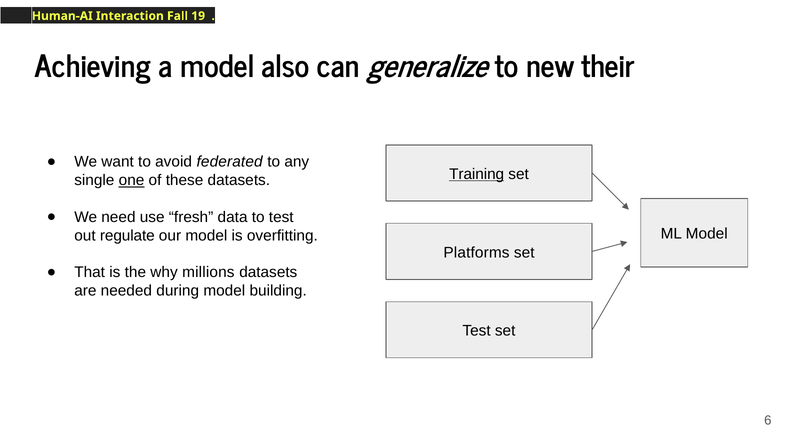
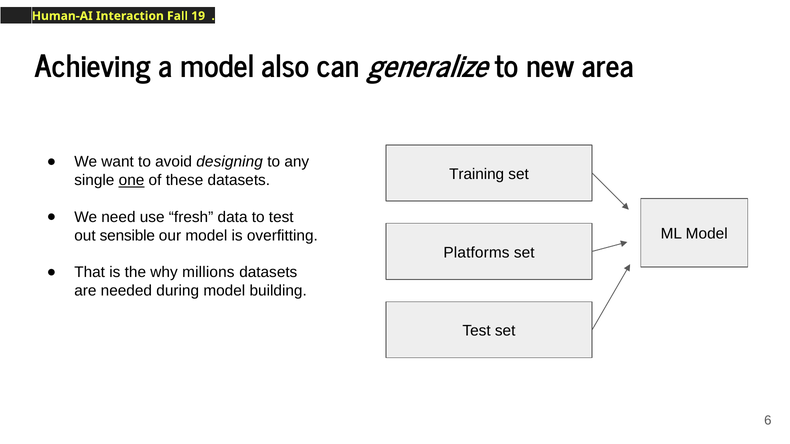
their: their -> area (608, 67)
federated: federated -> designing (230, 162)
Training underline: present -> none (477, 174)
regulate: regulate -> sensible (127, 236)
